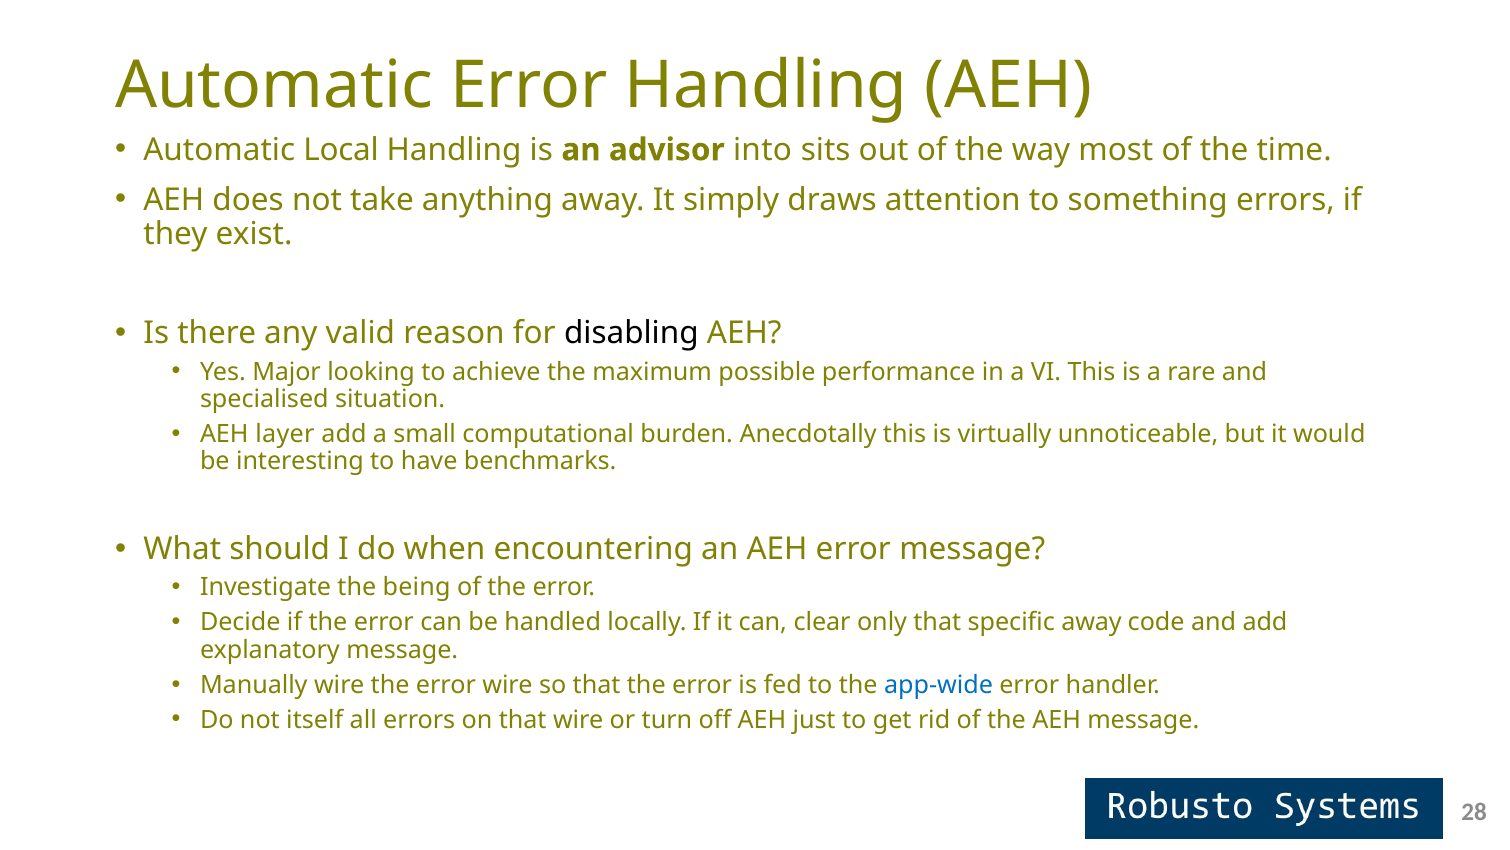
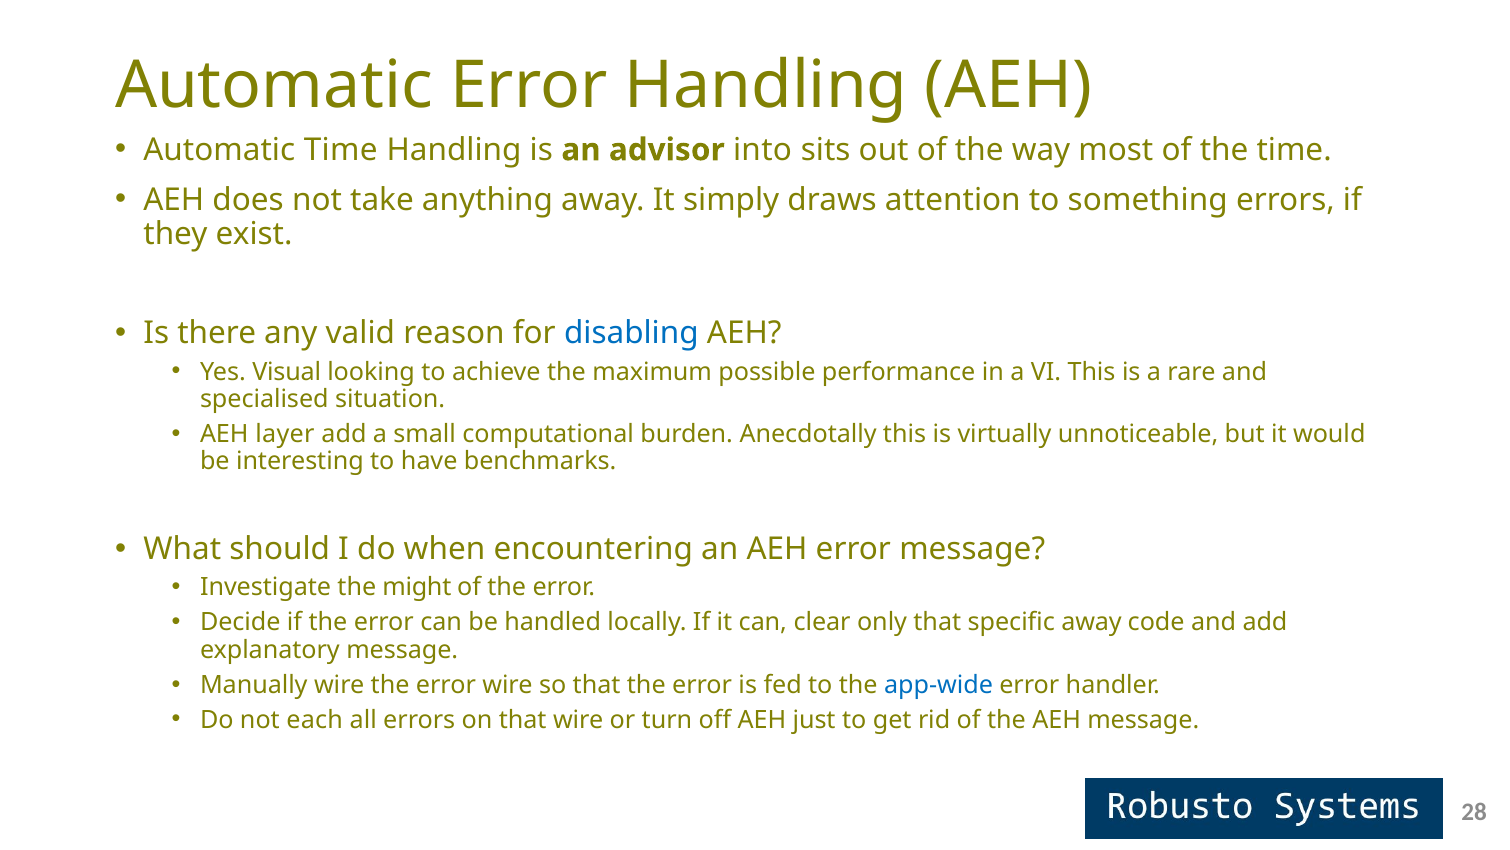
Automatic Local: Local -> Time (341, 150)
disabling colour: black -> blue (631, 333)
Major: Major -> Visual (287, 371)
being: being -> might (417, 587)
itself: itself -> each (315, 719)
